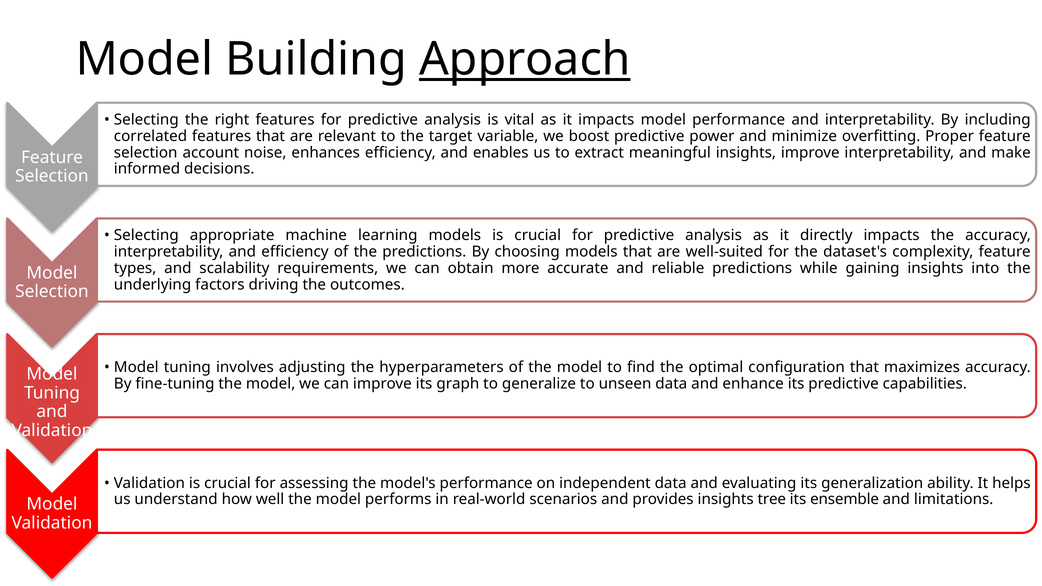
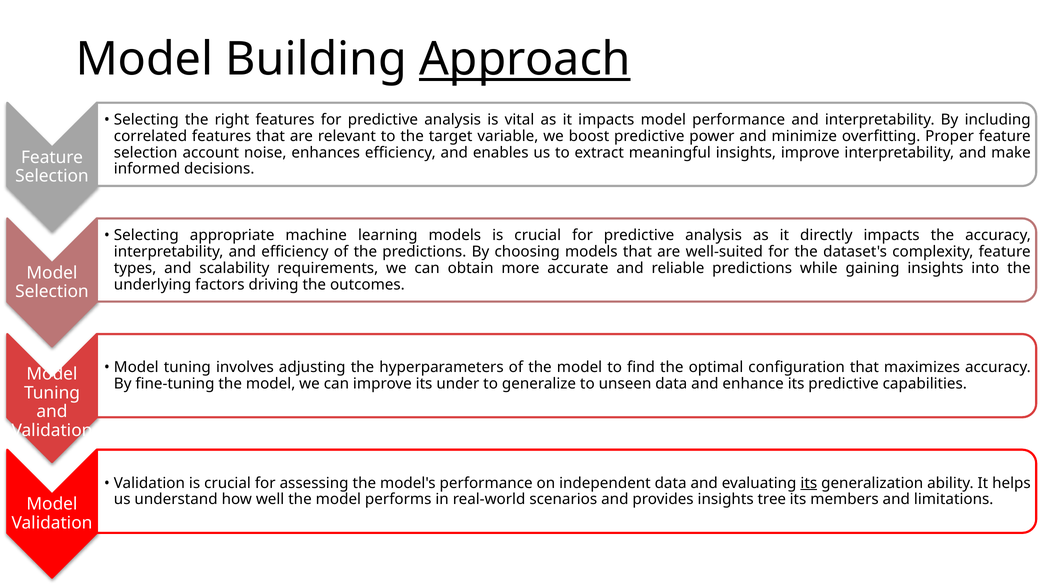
graph: graph -> under (458, 384)
its underline: none -> present (809, 483)
ensemble: ensemble -> members (845, 500)
